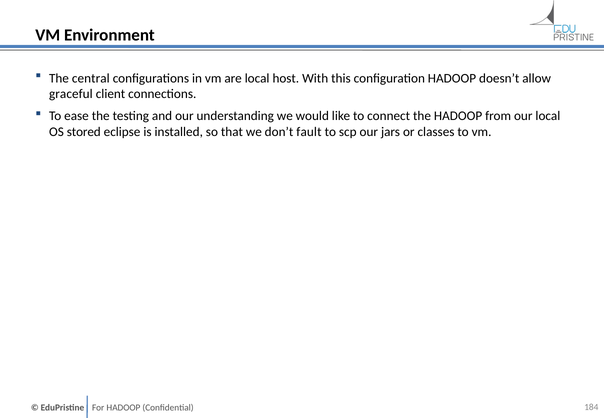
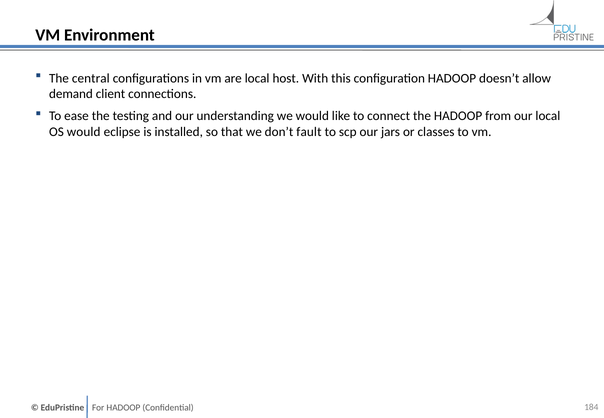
graceful: graceful -> demand (71, 94)
OS stored: stored -> would (84, 132)
